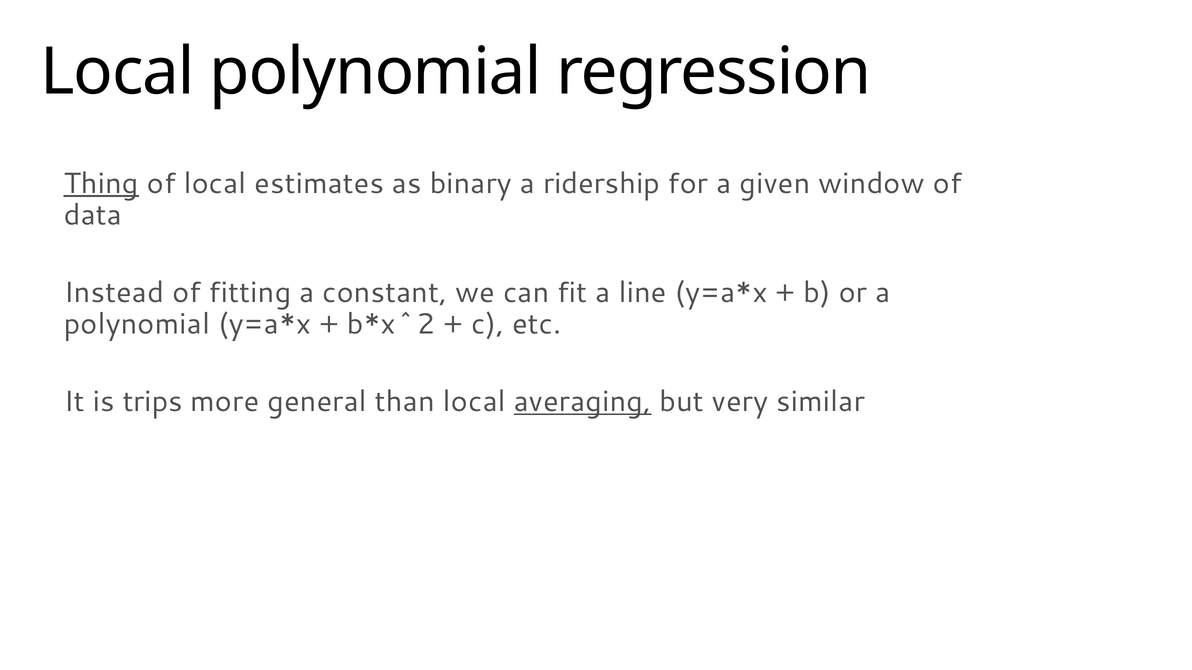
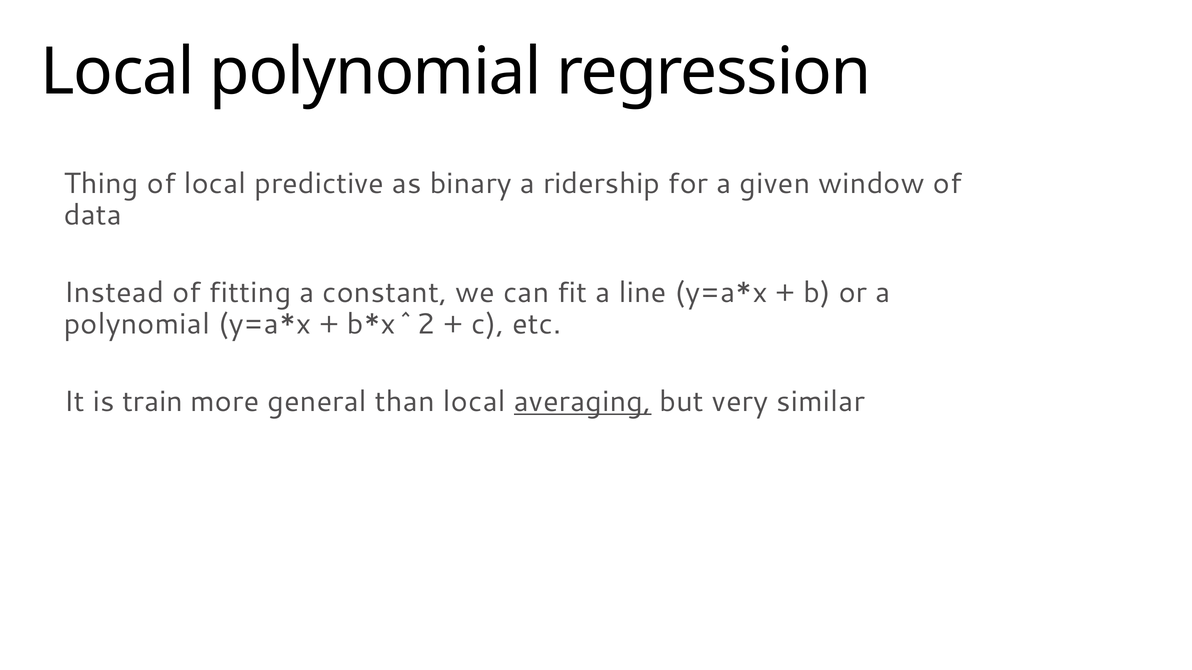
Thing underline: present -> none (101, 184)
estimates: estimates -> predictive (319, 184)
trips: trips -> train (153, 402)
